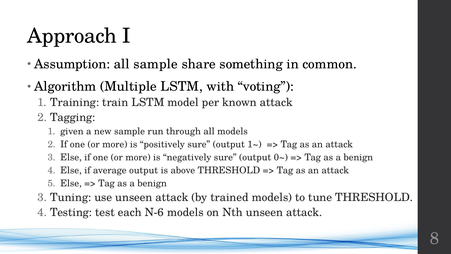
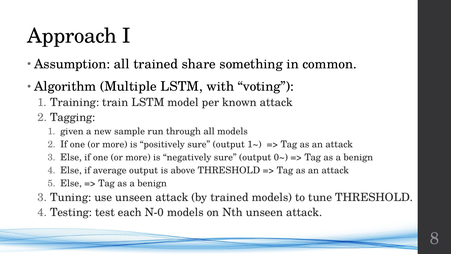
all sample: sample -> trained (156, 64)
N-6: N-6 -> N-0 (154, 212)
